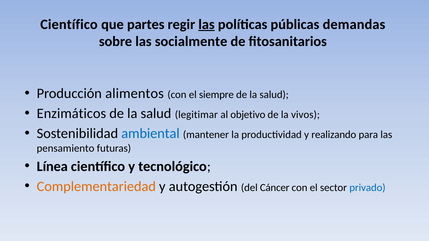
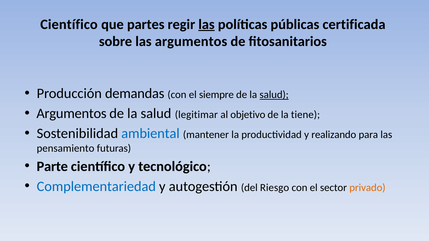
demandas: demandas -> certificada (354, 24)
las socialmente: socialmente -> argumentos (191, 42)
alimentos: alimentos -> demandas (135, 94)
salud underline: none -> present (274, 95)
Enzimáticos: Enzimáticos -> Argumentos (72, 114)
vivos: vivos -> tiene (305, 115)
Línea: Línea -> Parte (52, 167)
Complementariedad colour: orange -> blue (96, 187)
Cáncer: Cáncer -> Riesgo (275, 188)
privado colour: blue -> orange (367, 188)
